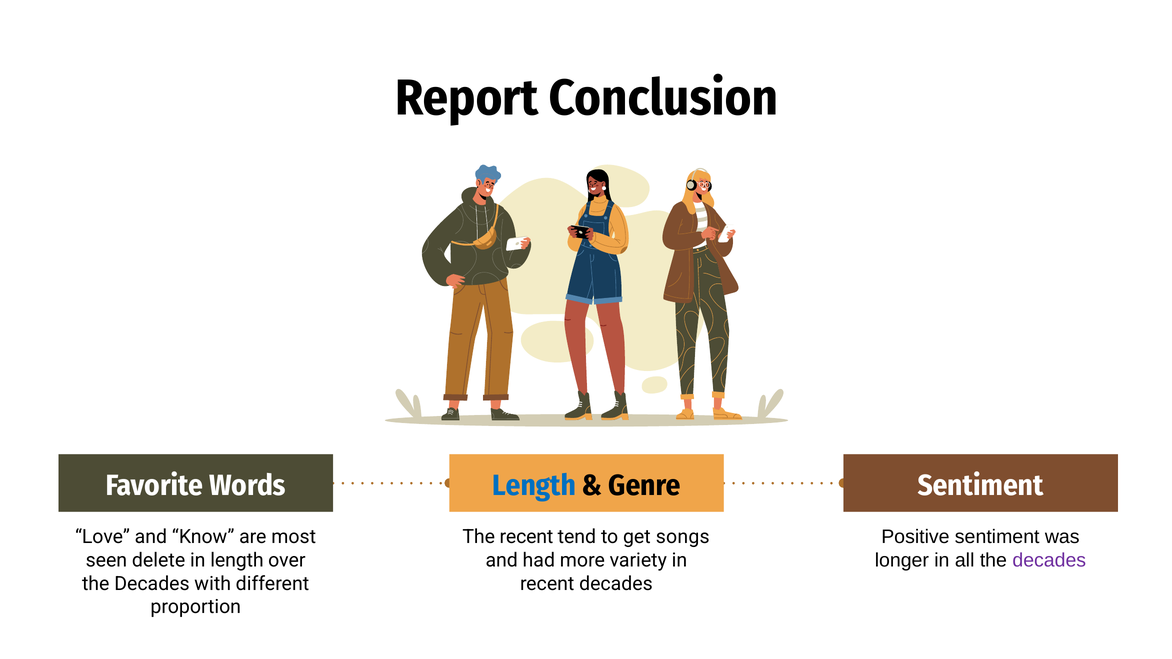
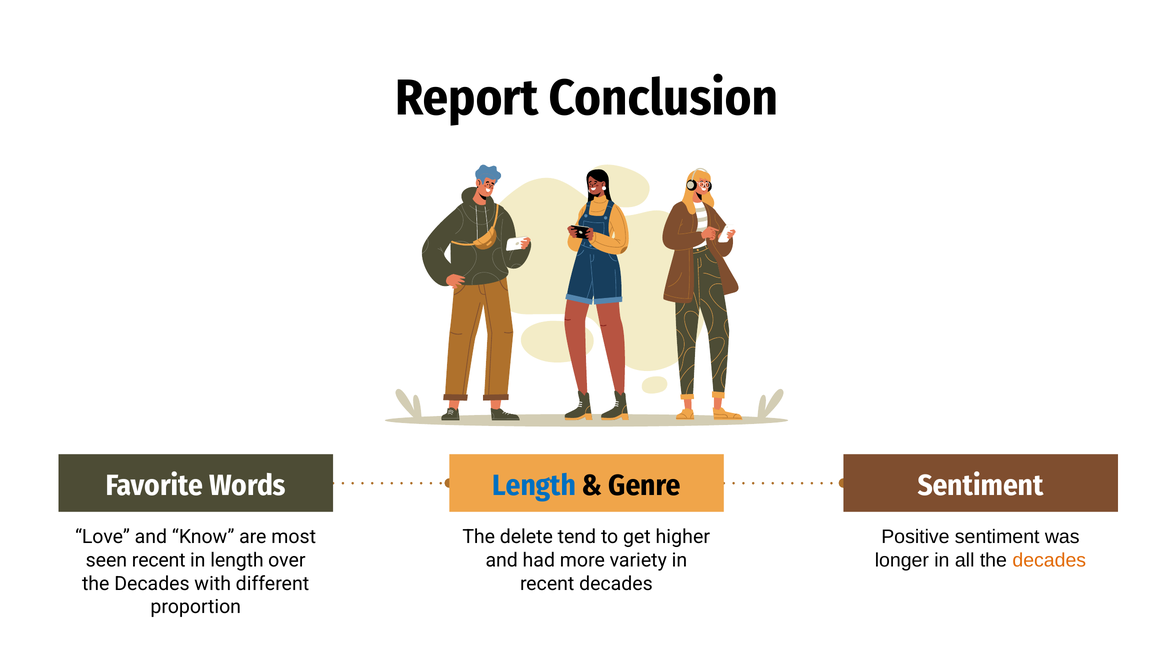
The recent: recent -> delete (526, 537)
songs: songs -> higher (683, 537)
decades colour: purple -> orange (1049, 560)
seen delete: delete -> recent (159, 560)
